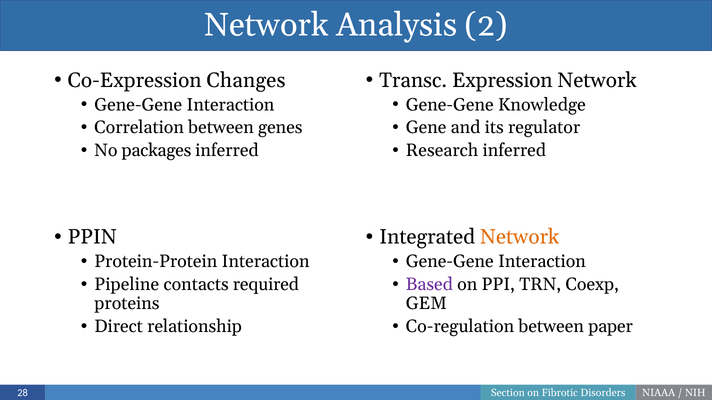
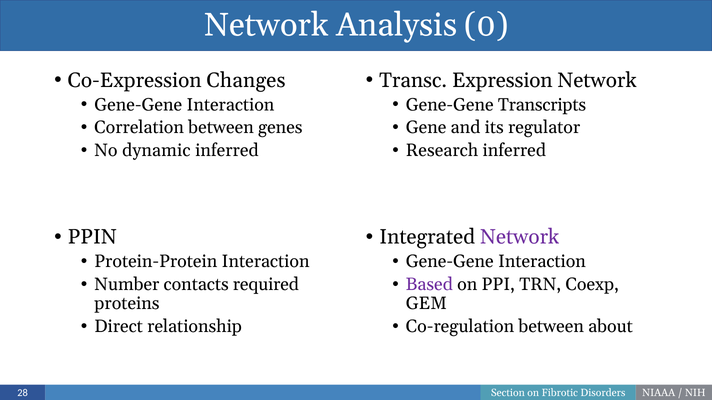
2: 2 -> 0 (486, 25)
Knowledge: Knowledge -> Transcripts (542, 105)
packages: packages -> dynamic (156, 151)
Network colour: orange -> purple (520, 237)
Pipeline: Pipeline -> Number (127, 285)
paper: paper -> about (611, 327)
